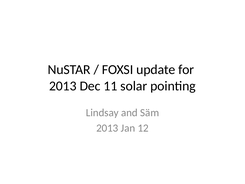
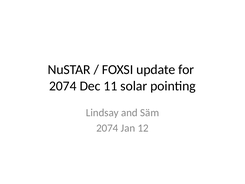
2013: 2013 -> 2074 (63, 86)
2013: 2013 -> 2074 (107, 128)
